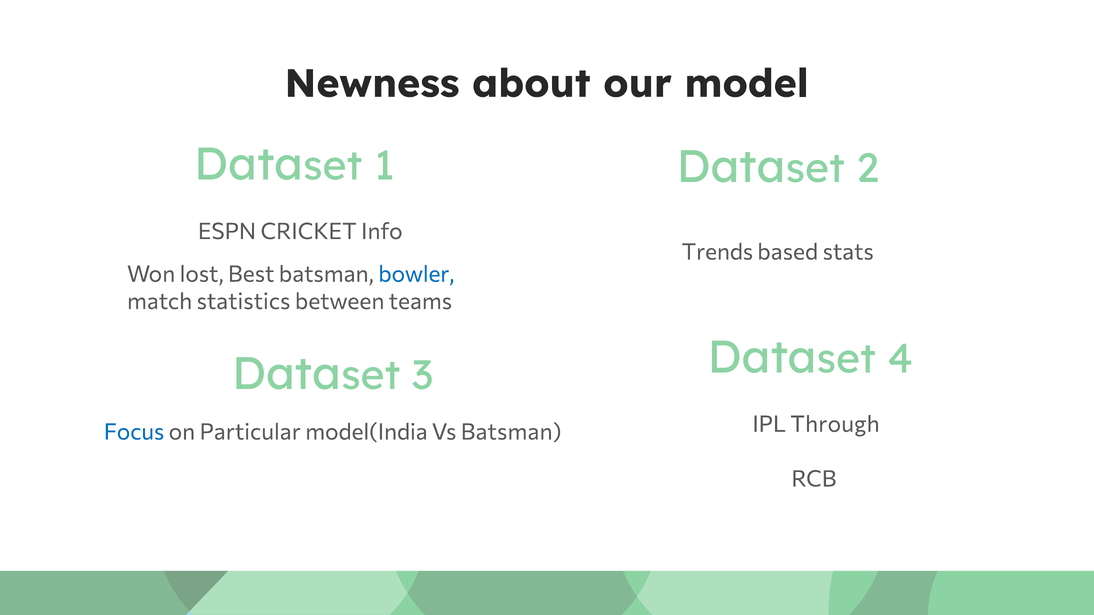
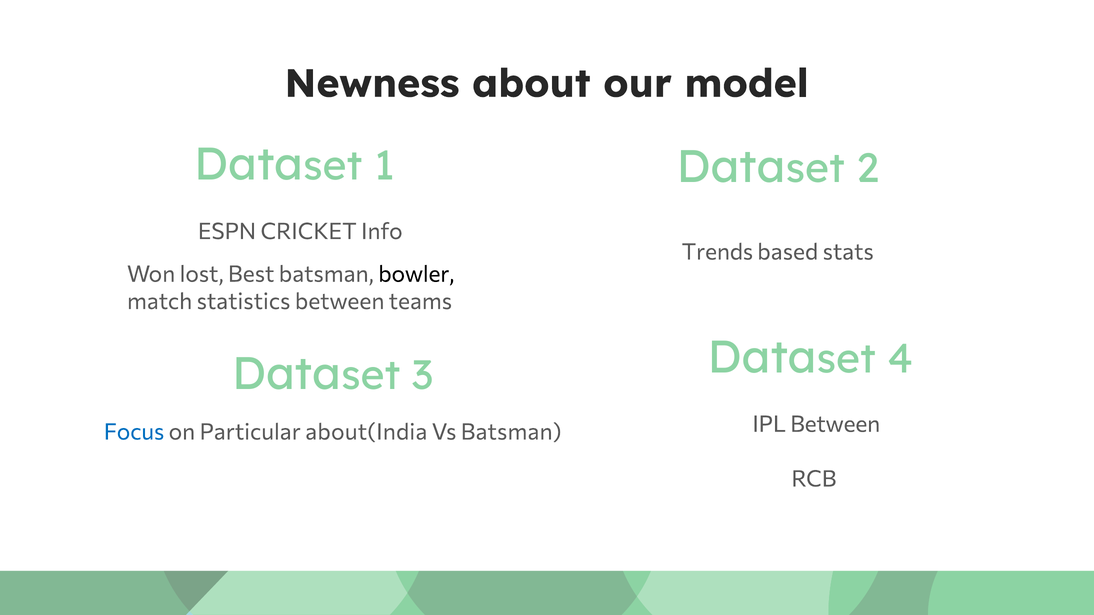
bowler colour: blue -> black (416, 274)
IPL Through: Through -> Between (835, 425)
model(India: model(India -> about(India (366, 432)
